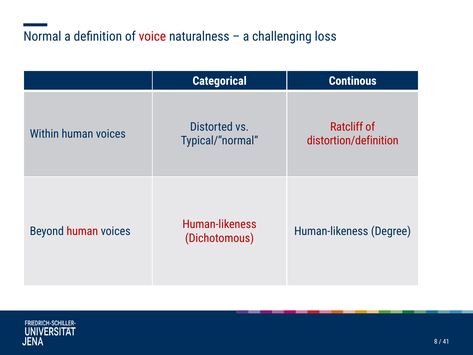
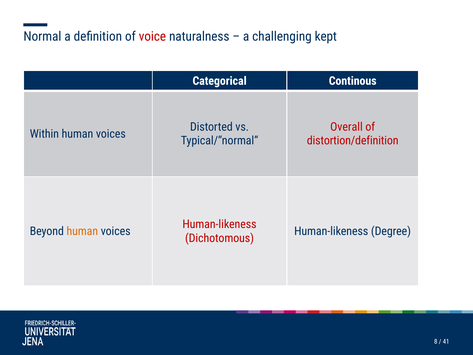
loss: loss -> kept (326, 36)
Ratcliff: Ratcliff -> Overall (346, 127)
human colour: red -> orange (82, 231)
